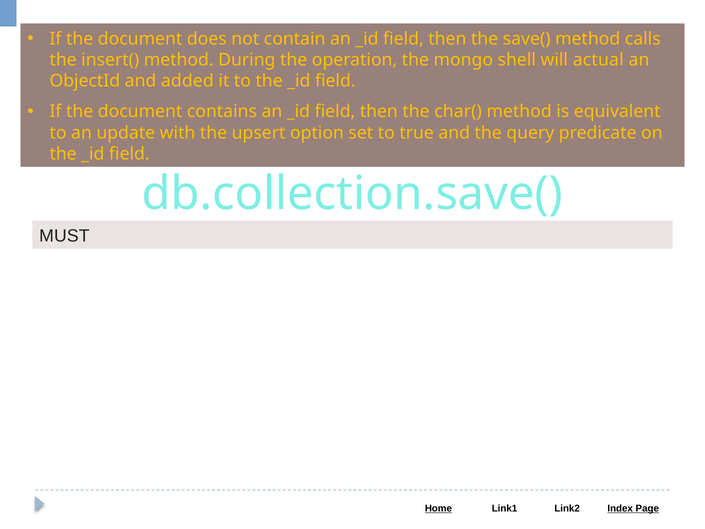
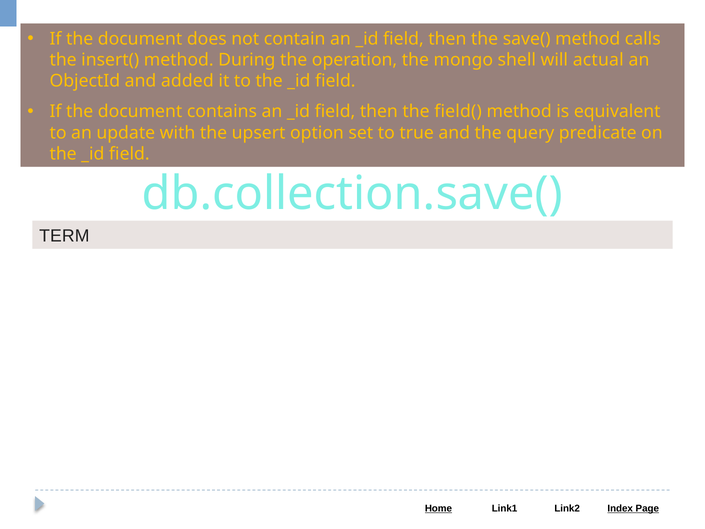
char(: char( -> field( (458, 112)
MUST: MUST -> TERM (64, 236)
